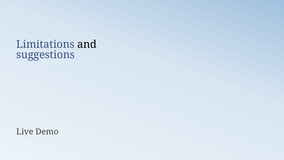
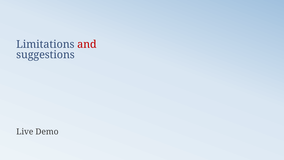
and colour: black -> red (87, 44)
